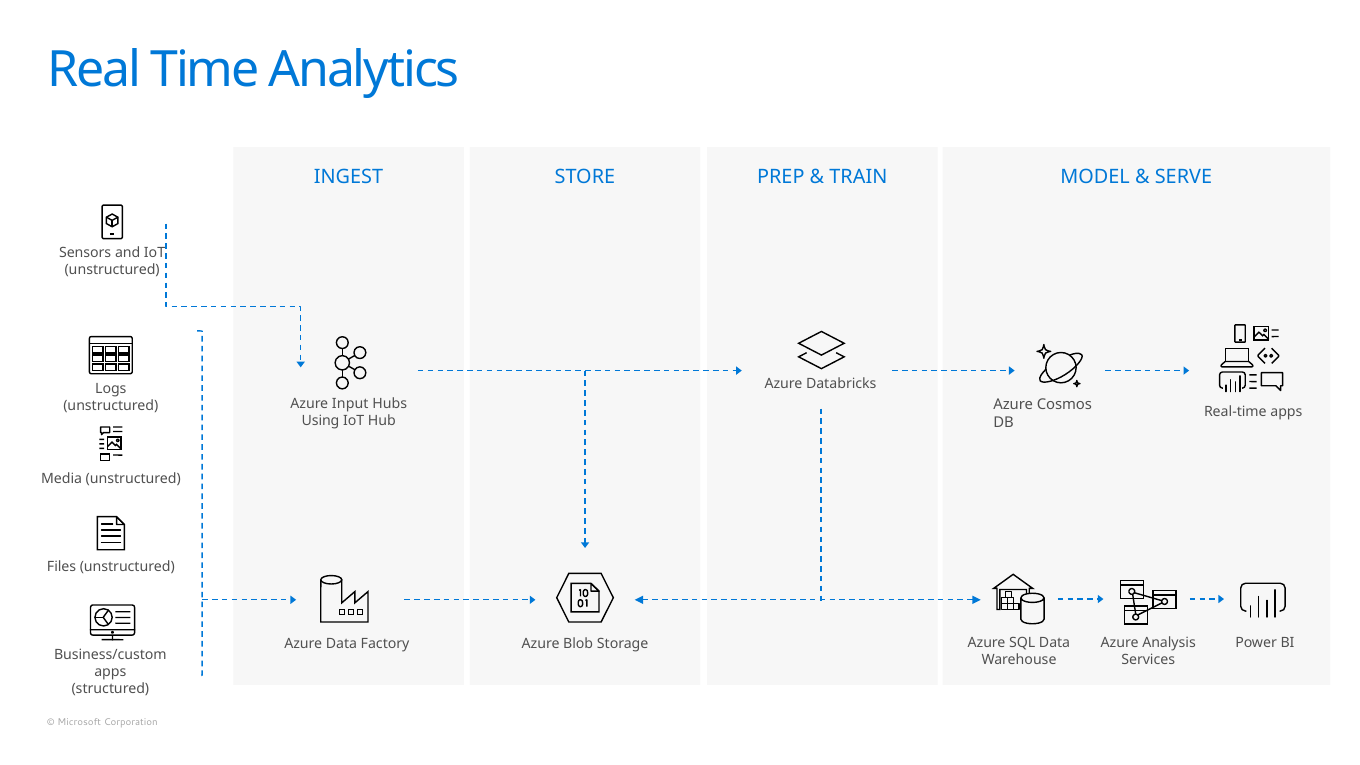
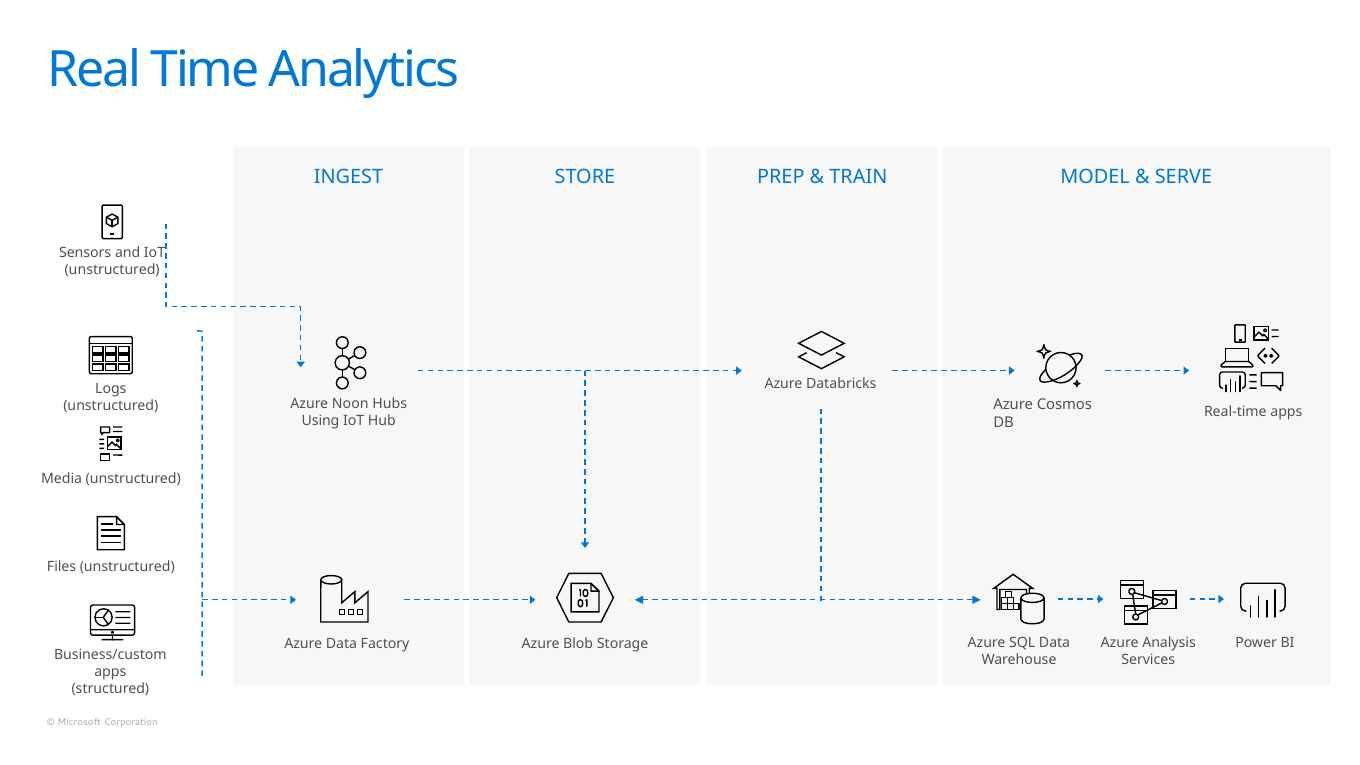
Input: Input -> Noon (350, 404)
